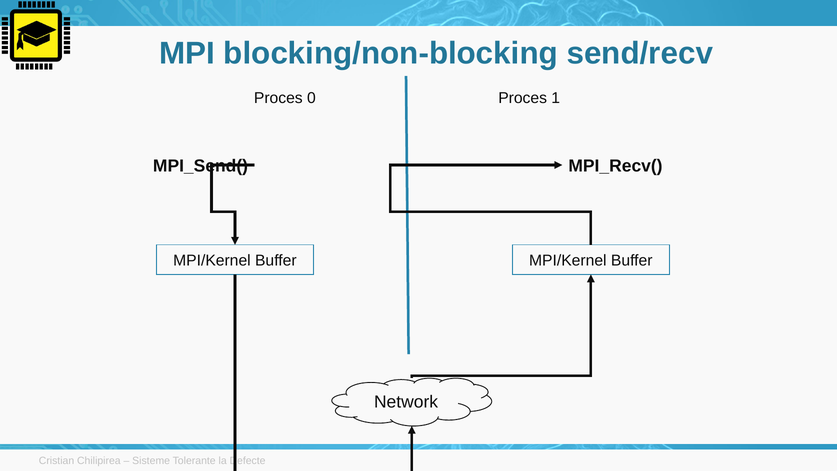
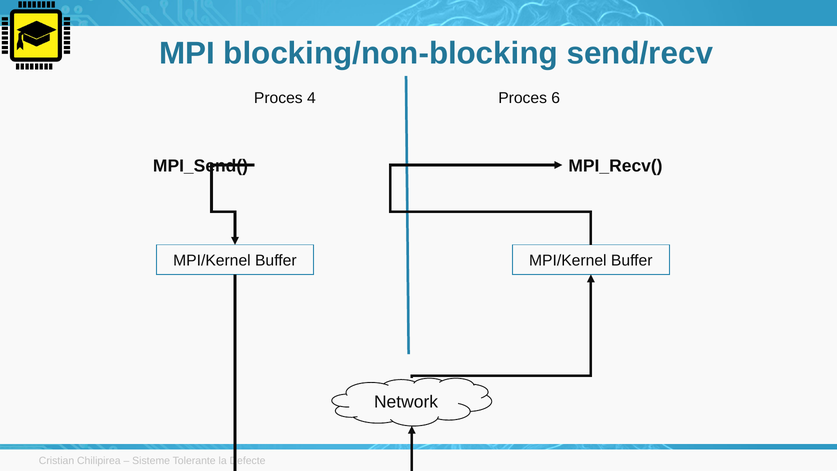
0: 0 -> 4 (311, 98)
1: 1 -> 6 (556, 98)
